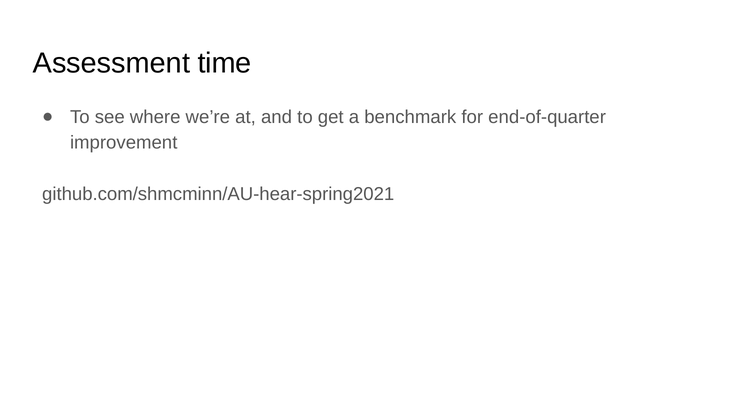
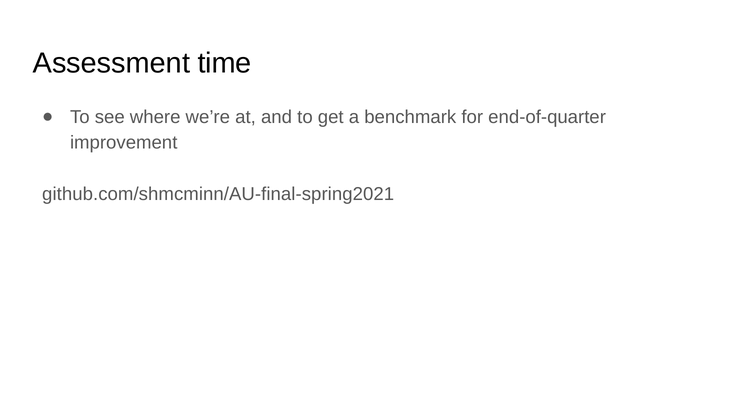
github.com/shmcminn/AU-hear-spring2021: github.com/shmcminn/AU-hear-spring2021 -> github.com/shmcminn/AU-final-spring2021 (218, 194)
